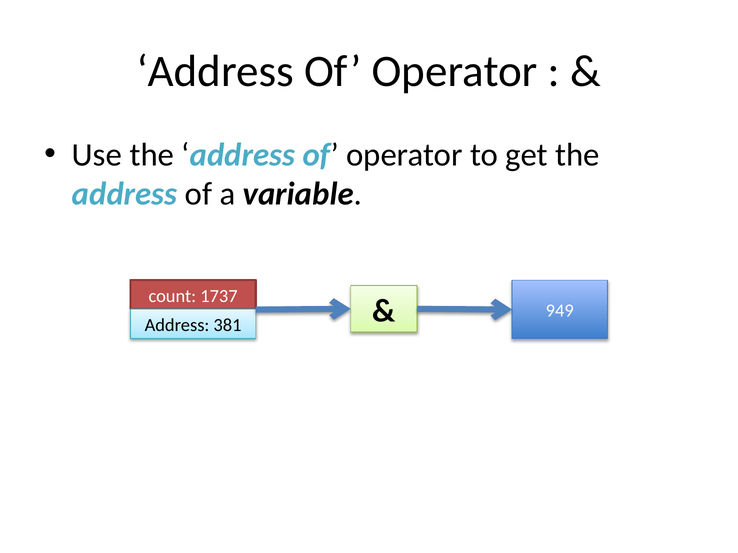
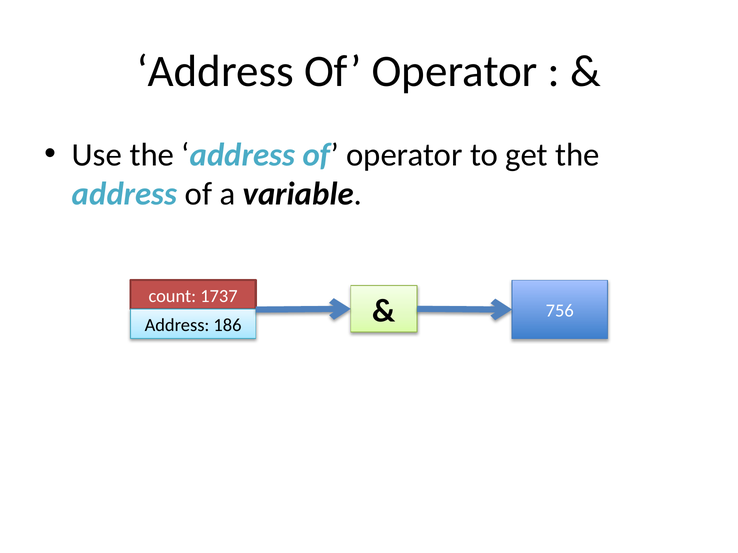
381: 381 -> 186 (227, 325)
949: 949 -> 756 (560, 311)
